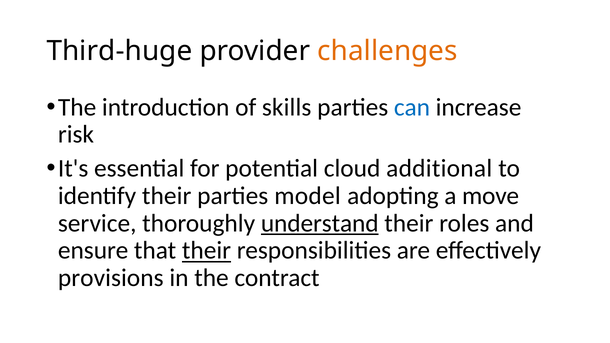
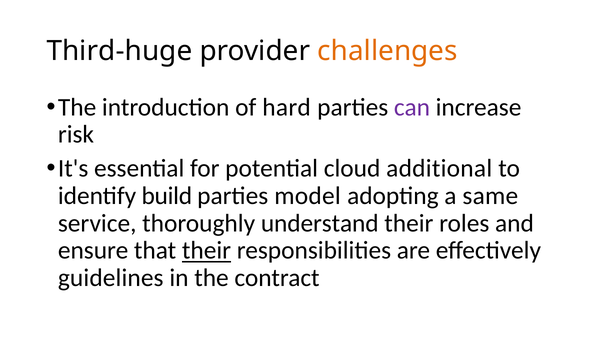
skills: skills -> hard (287, 107)
can colour: blue -> purple (412, 107)
identify their: their -> build (167, 196)
move: move -> same (490, 196)
understand underline: present -> none (320, 223)
provisions: provisions -> guidelines (111, 278)
